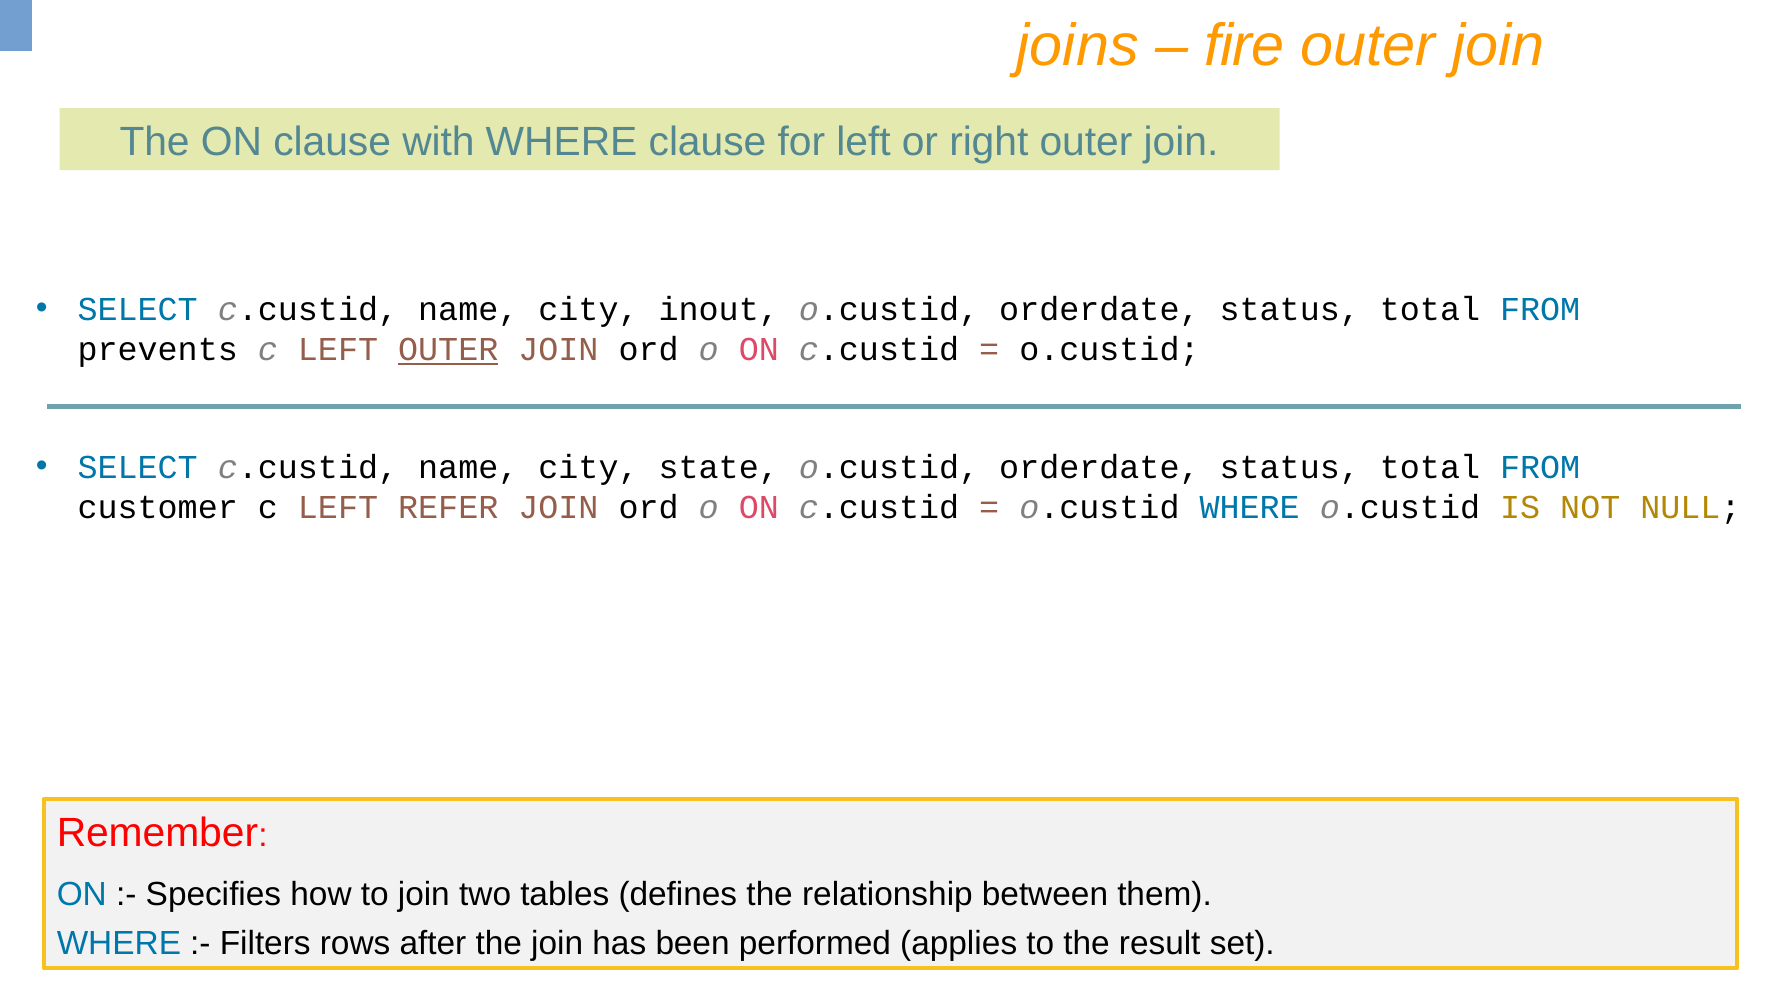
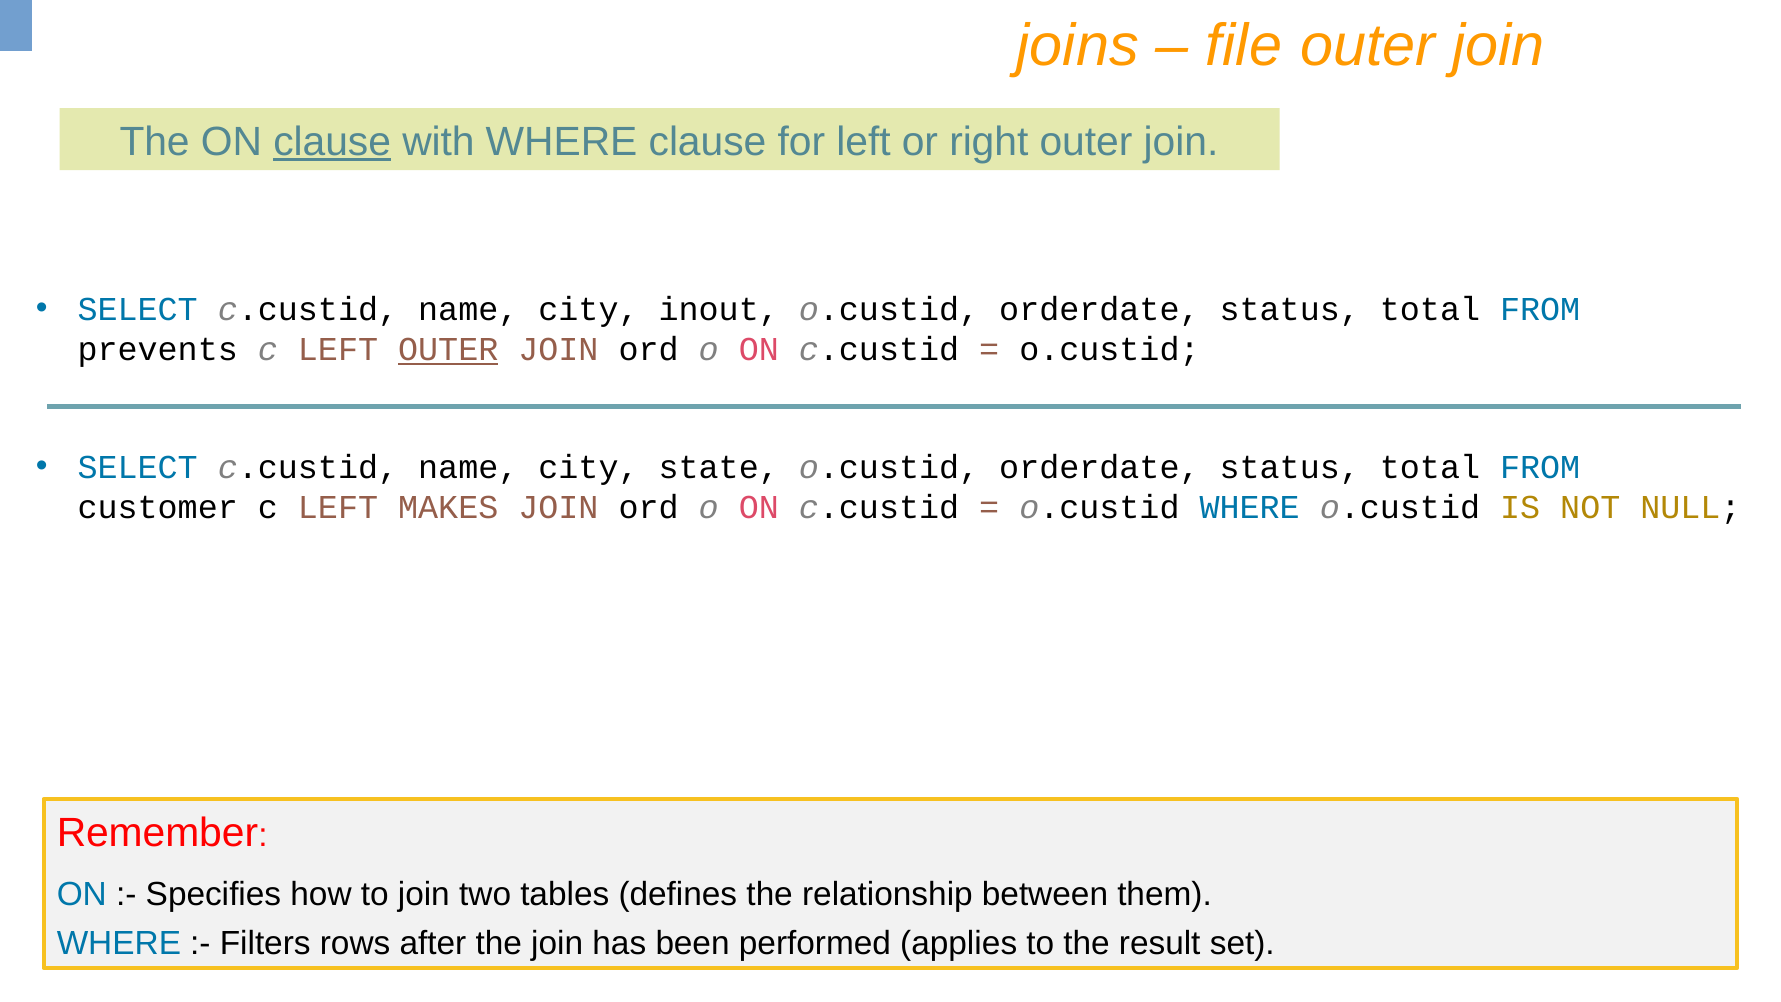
fire: fire -> file (1244, 46)
clause underline: none -> present (332, 142)
REFER: REFER -> MAKES (448, 507)
